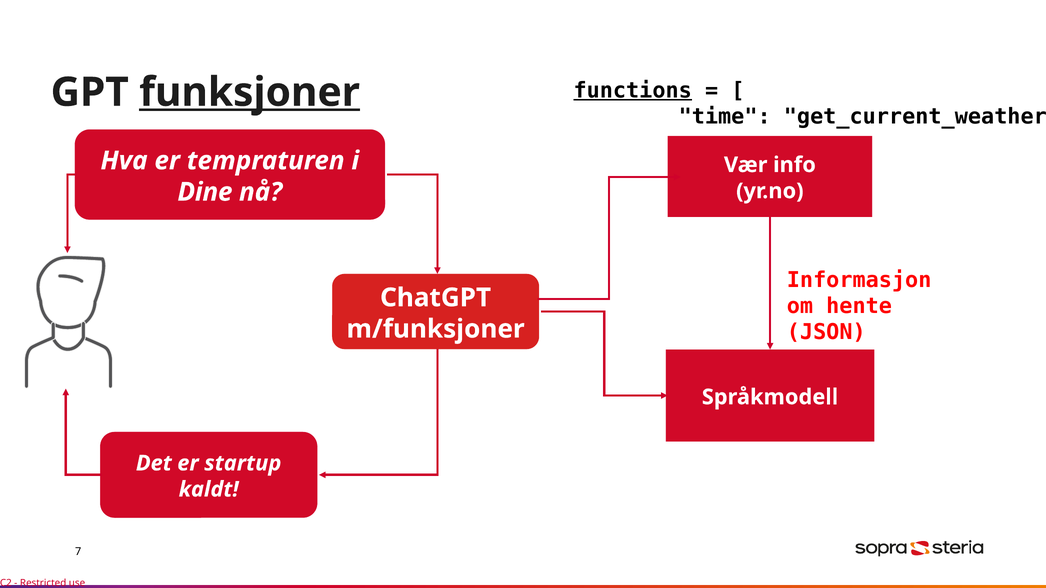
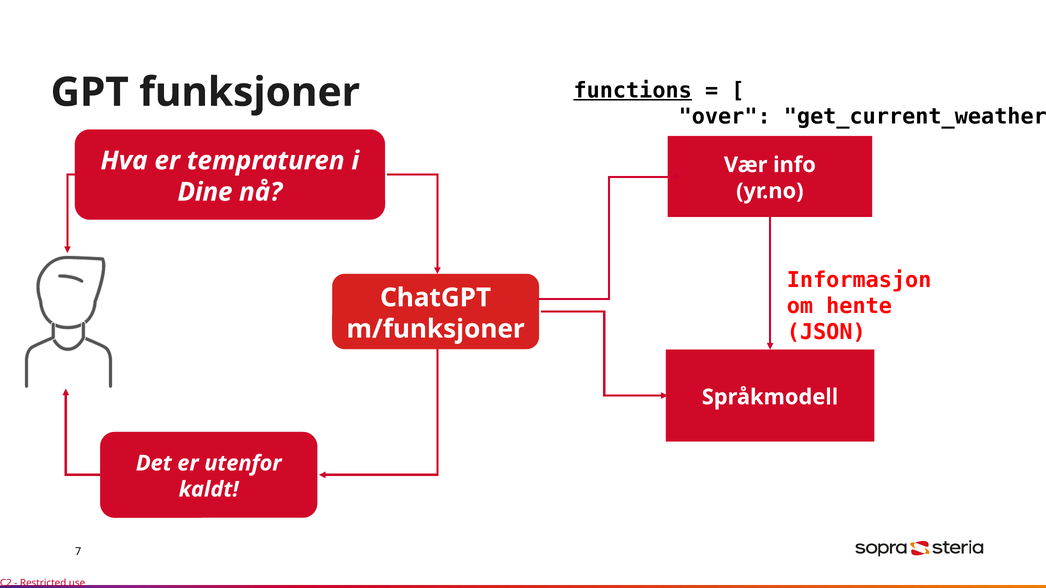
funksjoner underline: present -> none (250, 92)
time: time -> over (725, 117)
startup: startup -> utenfor (243, 464)
